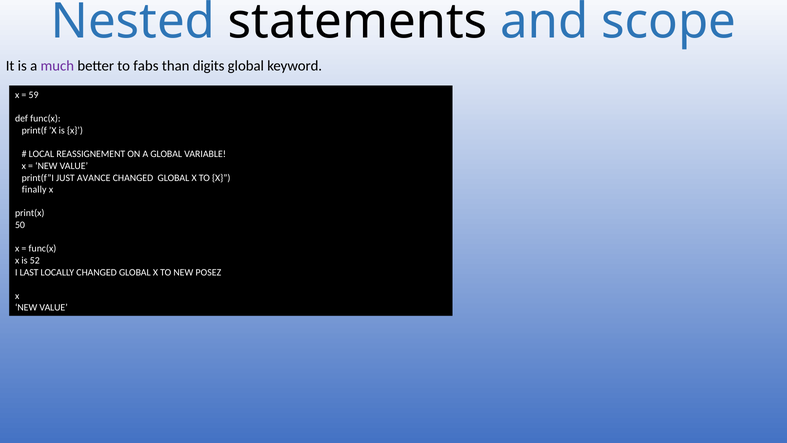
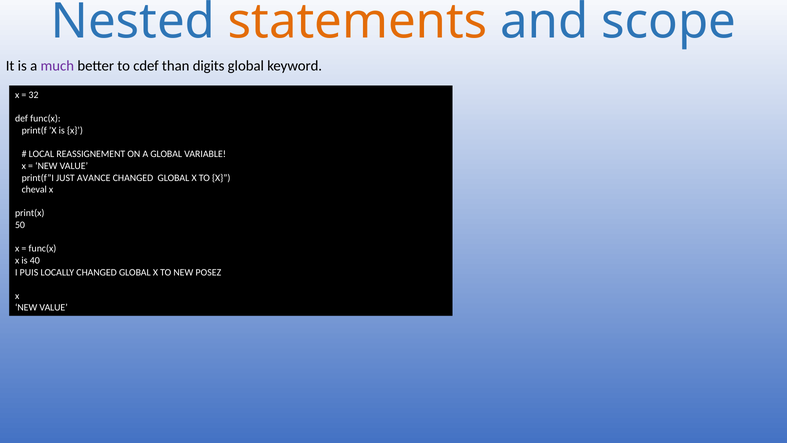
statements colour: black -> orange (358, 21)
fabs: fabs -> cdef (146, 66)
59: 59 -> 32 (34, 95)
finally: finally -> cheval (34, 189)
52: 52 -> 40 (35, 260)
LAST: LAST -> PUIS (29, 272)
